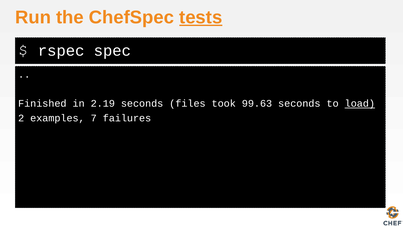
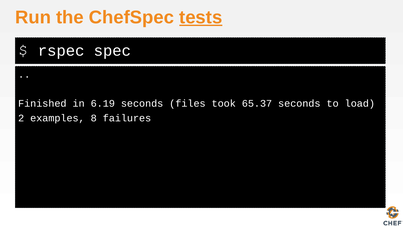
2.19: 2.19 -> 6.19 (103, 104)
99.63: 99.63 -> 65.37 (257, 104)
load underline: present -> none (360, 104)
7: 7 -> 8 (94, 119)
